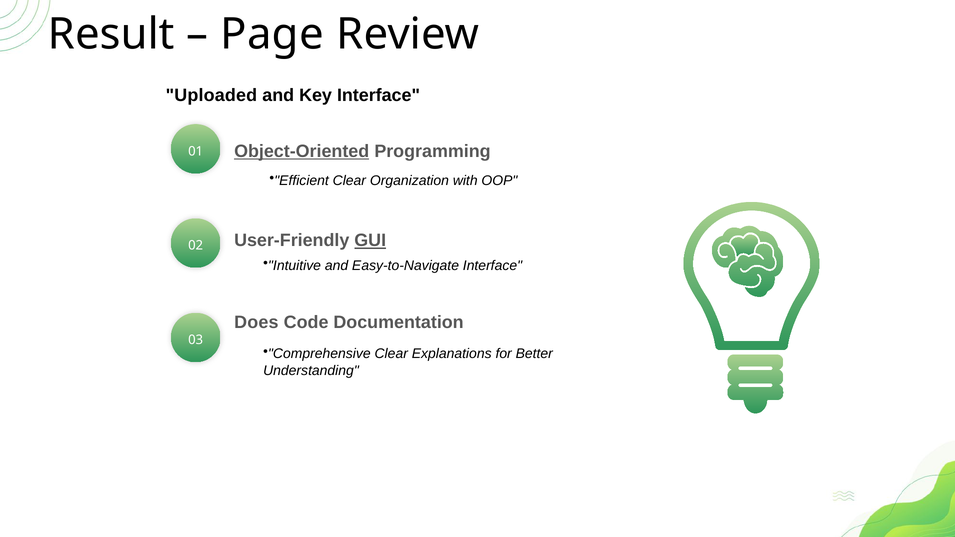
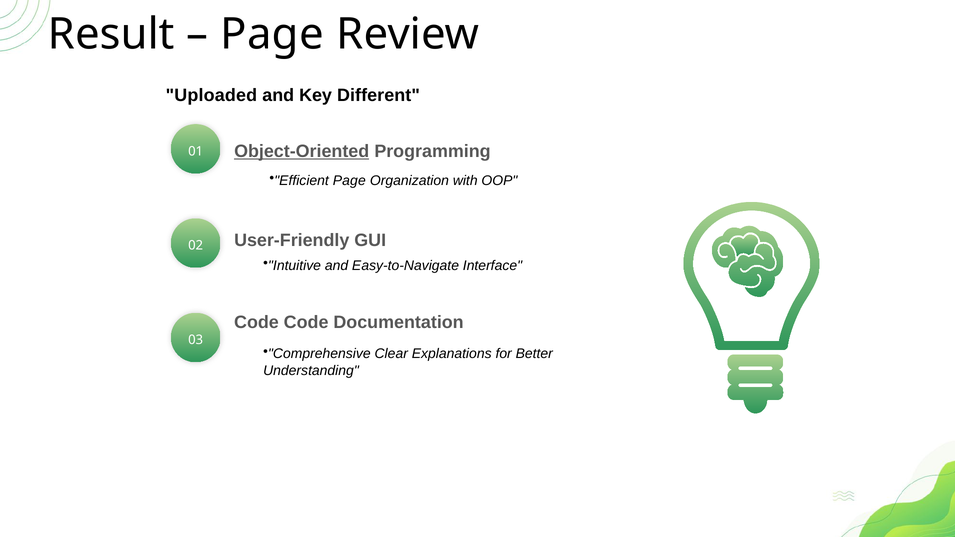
Key Interface: Interface -> Different (378, 95)
Clear: Clear -> Page (349, 181)
GUI underline: present -> none (370, 241)
Does: Does -> Code (256, 322)
